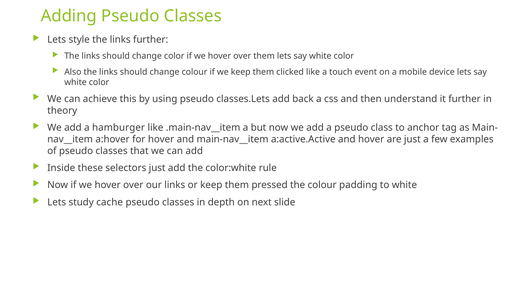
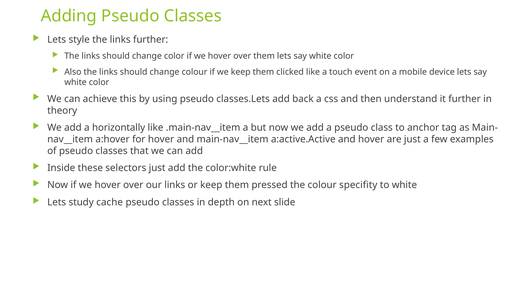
hamburger: hamburger -> horizontally (119, 128)
padding: padding -> specifity (358, 185)
